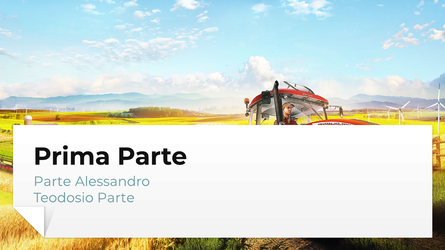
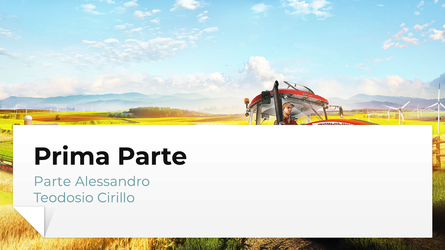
Teodosio Parte: Parte -> Cirillo (116, 198)
